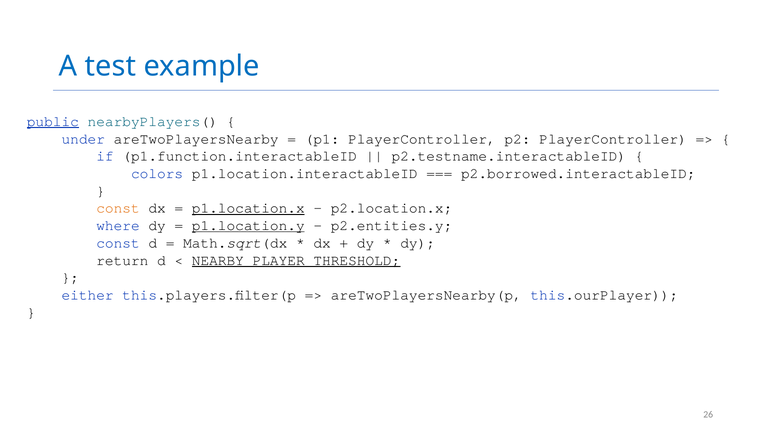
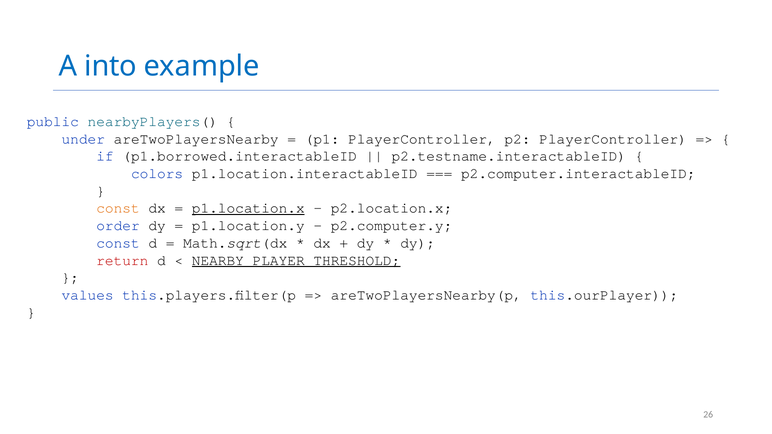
test: test -> into (111, 66)
public underline: present -> none (53, 121)
p1.function.interactableID: p1.function.interactableID -> p1.borrowed.interactableID (240, 156)
p2.borrowed.interactableID: p2.borrowed.interactableID -> p2.computer.interactableID (578, 174)
where: where -> order (118, 226)
p1.location.y underline: present -> none (248, 226)
p2.entities.y: p2.entities.y -> p2.computer.y (392, 226)
return colour: black -> red (122, 260)
either: either -> values (88, 295)
